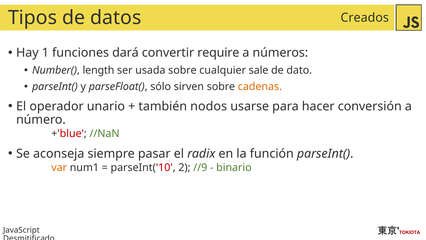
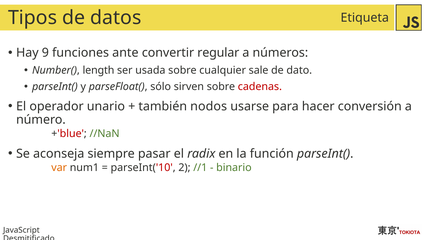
Creados: Creados -> Etiqueta (365, 18)
1: 1 -> 9 (45, 53)
dará: dará -> ante (125, 53)
require: require -> regular (218, 53)
cadenas colour: orange -> red (260, 87)
//9: //9 -> //1 (200, 167)
